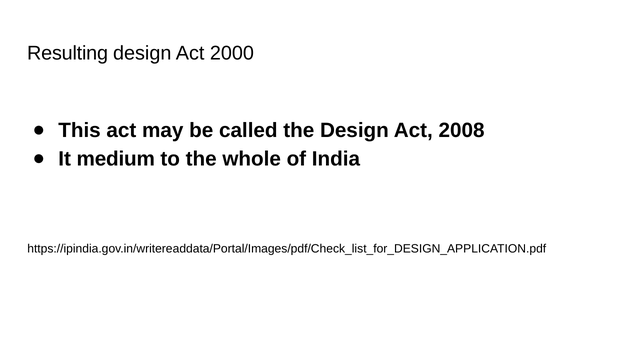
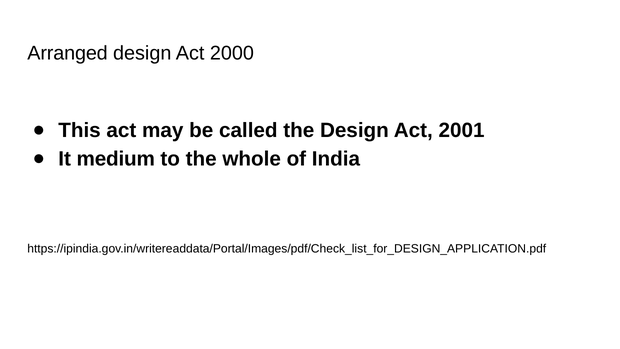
Resulting: Resulting -> Arranged (68, 53)
2008: 2008 -> 2001 (462, 130)
